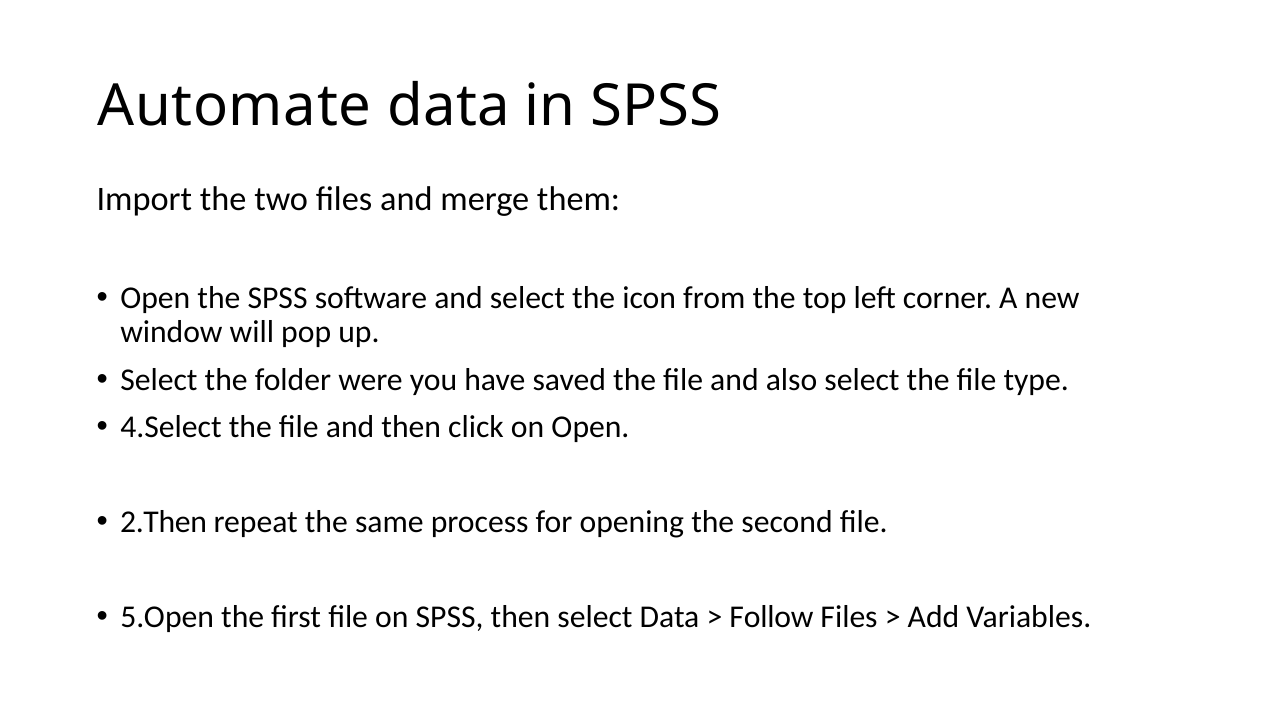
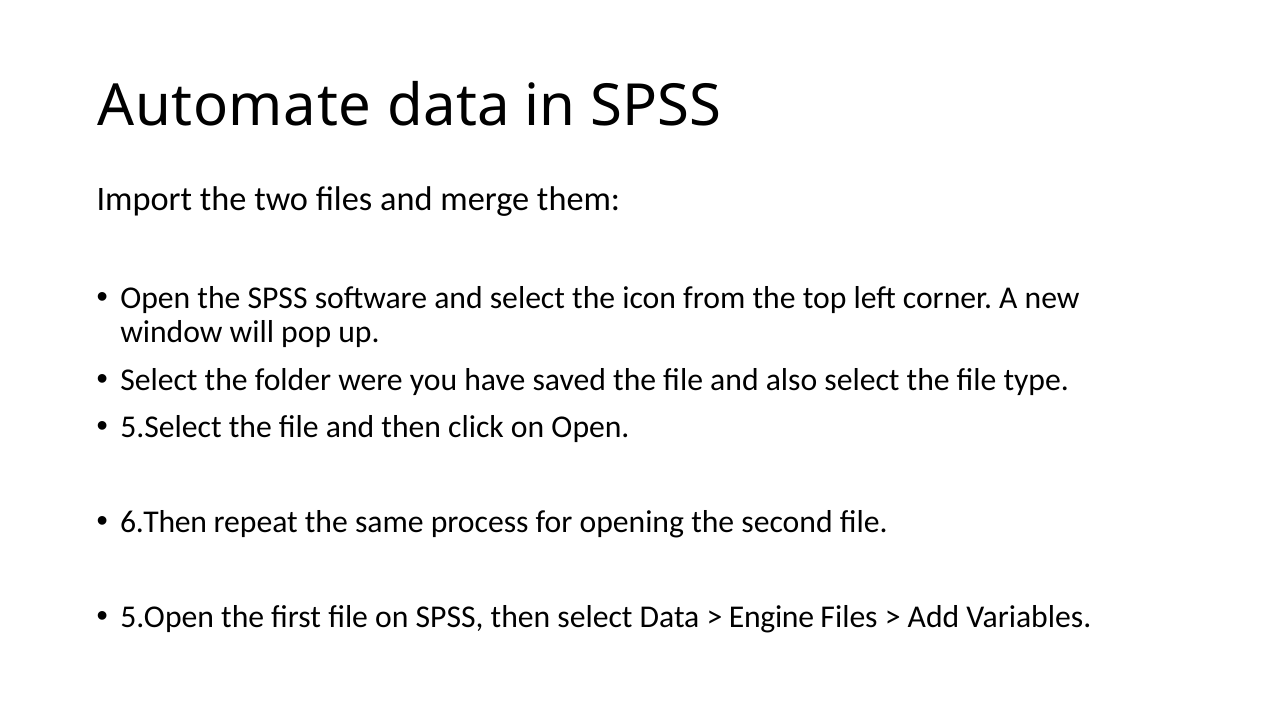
4.Select: 4.Select -> 5.Select (171, 427)
2.Then: 2.Then -> 6.Then (164, 522)
Follow: Follow -> Engine (772, 616)
